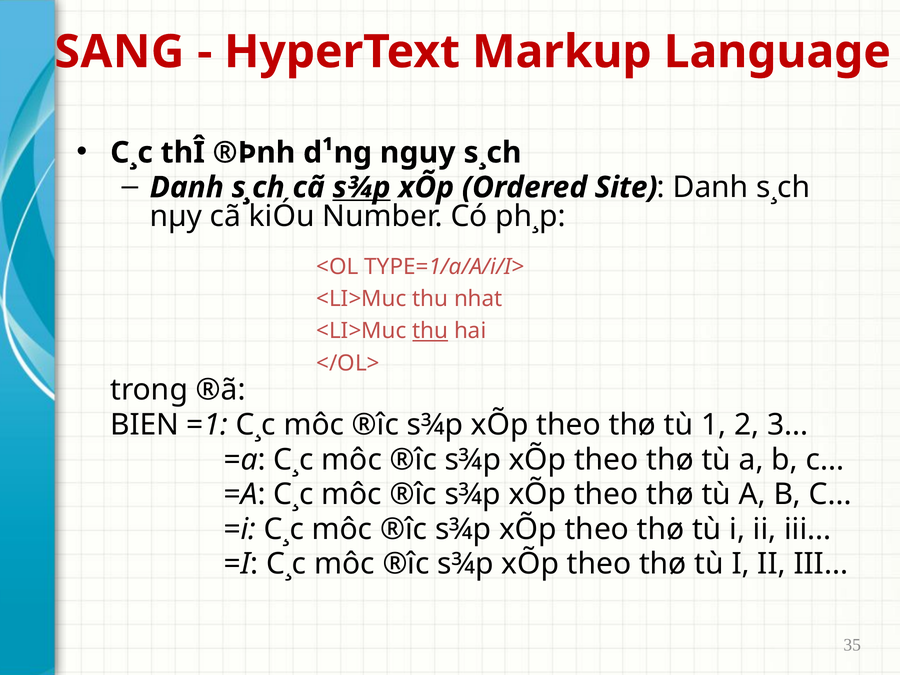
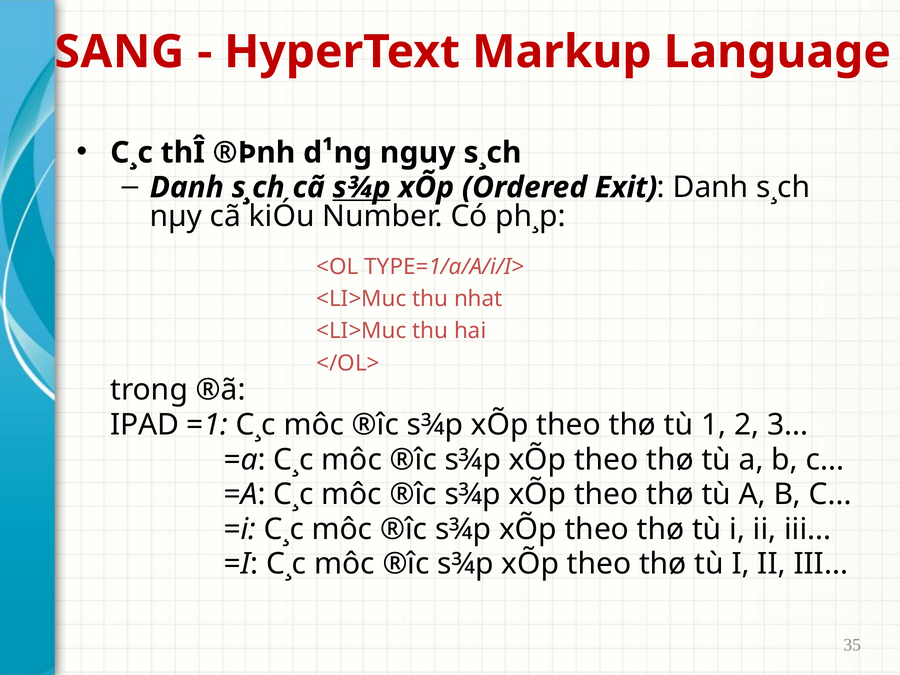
Site: Site -> Exit (626, 187)
thu underline: present -> none (430, 331)
BIEN: BIEN -> IPAD (145, 425)
